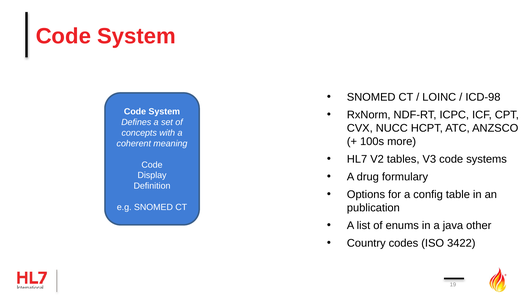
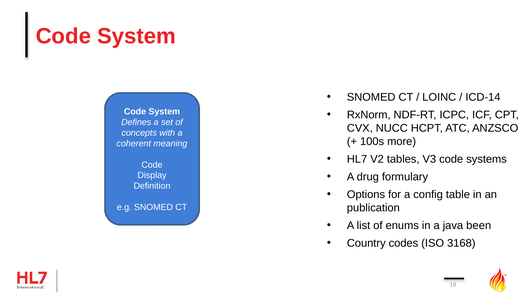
ICD-98: ICD-98 -> ICD-14 (483, 97)
other: other -> been (479, 226)
3422: 3422 -> 3168 (461, 244)
